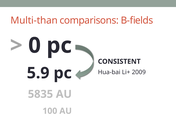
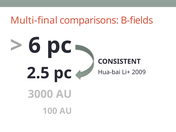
Multi-than: Multi-than -> Multi-final (34, 20)
0: 0 -> 6 (35, 45)
5.9: 5.9 -> 2.5 (38, 73)
5835: 5835 -> 3000 (40, 94)
